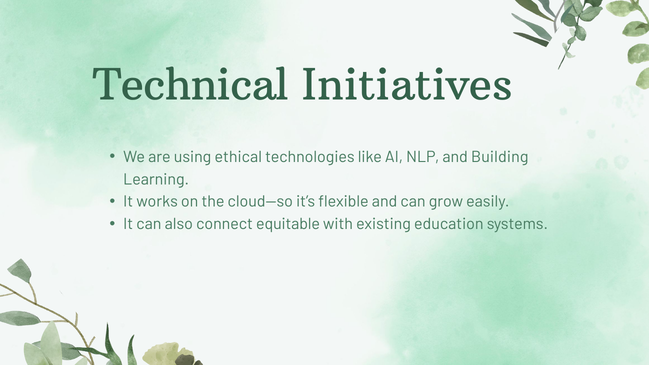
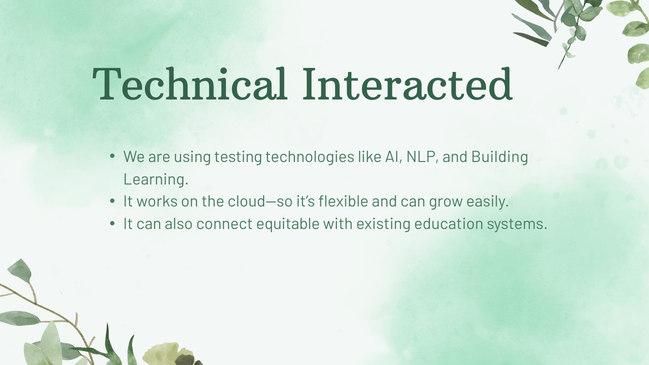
Initiatives: Initiatives -> Interacted (408, 85)
ethical: ethical -> testing (238, 157)
